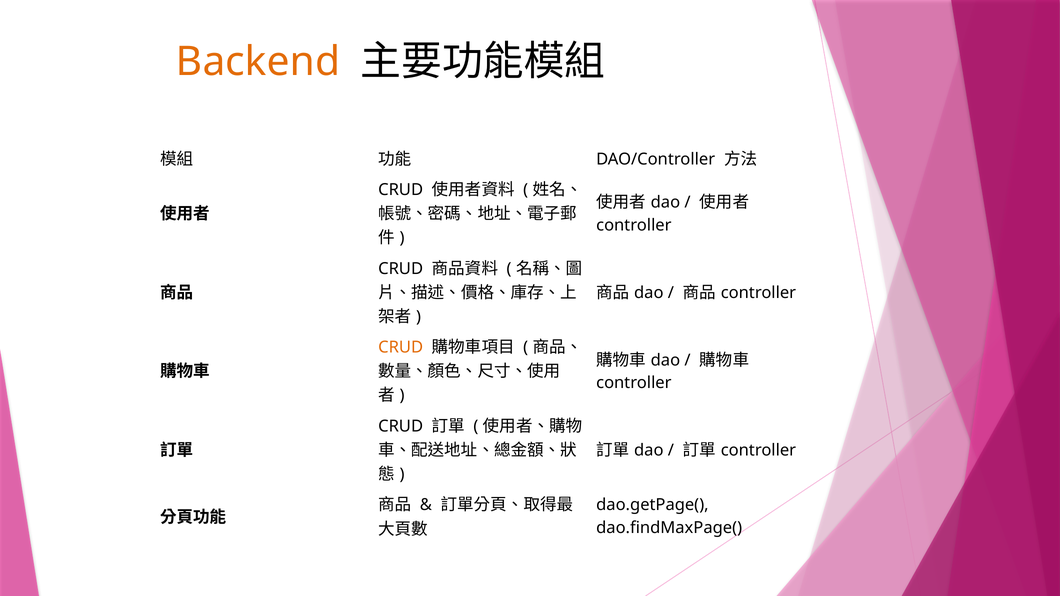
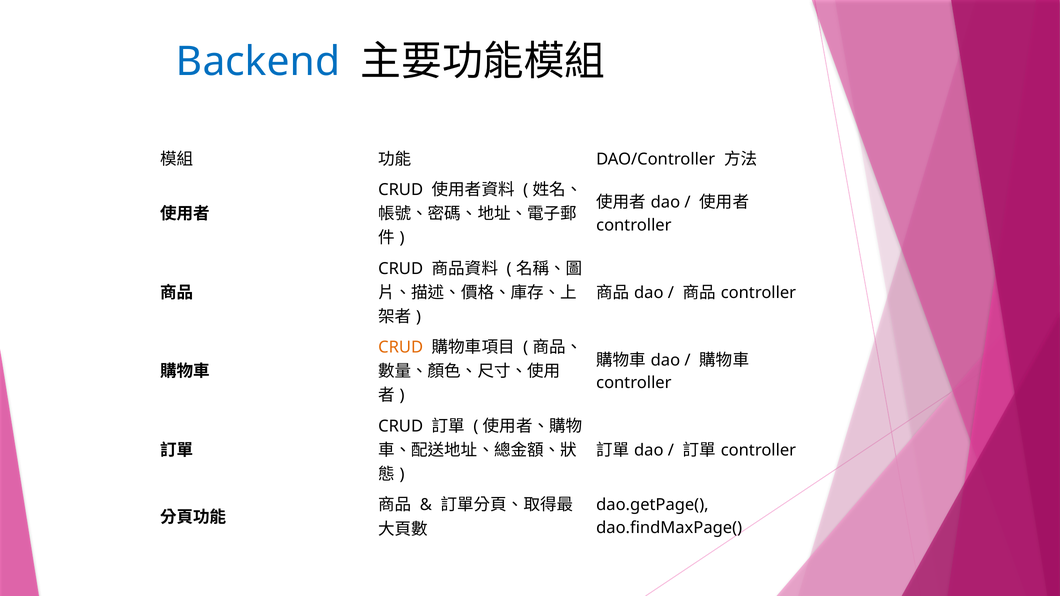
Backend colour: orange -> blue (258, 62)
